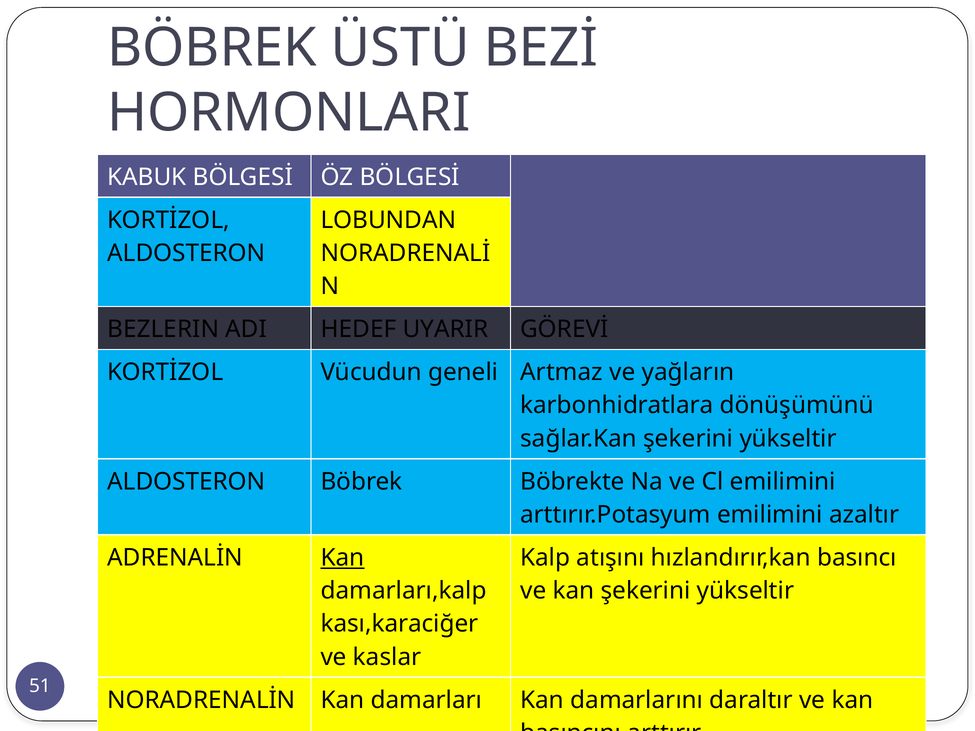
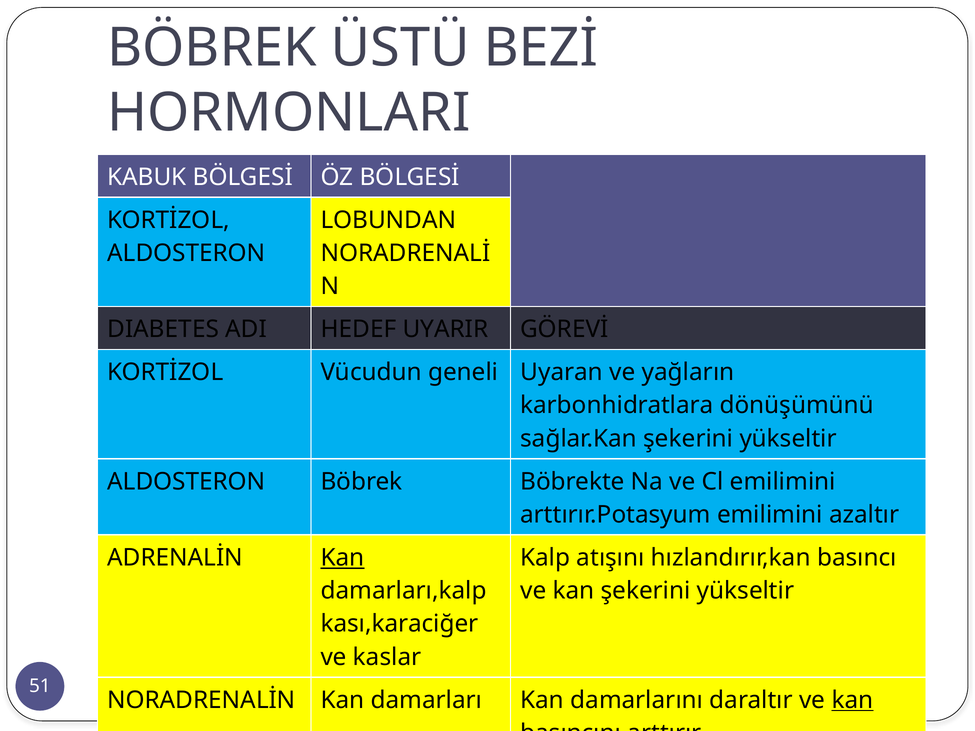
BEZLERIN: BEZLERIN -> DIABETES (163, 329)
Artmaz: Artmaz -> Uyaran (562, 372)
kan underline: none -> present (852, 700)
